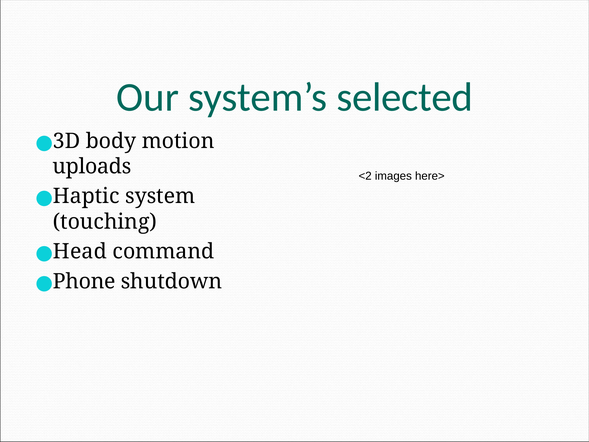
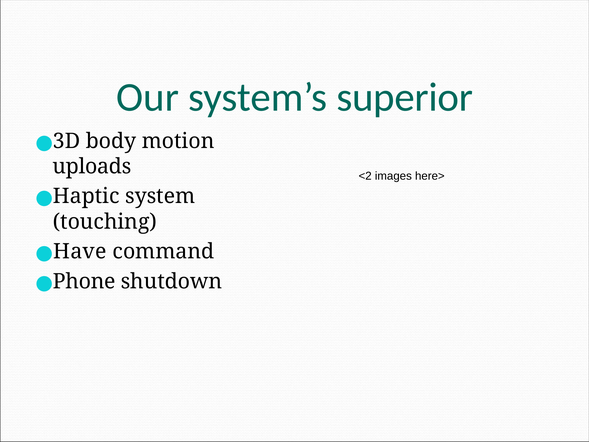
selected: selected -> superior (405, 97)
Head: Head -> Have (80, 251)
